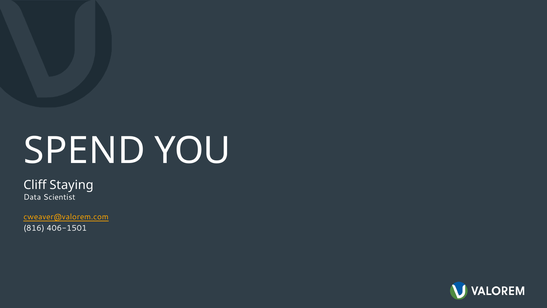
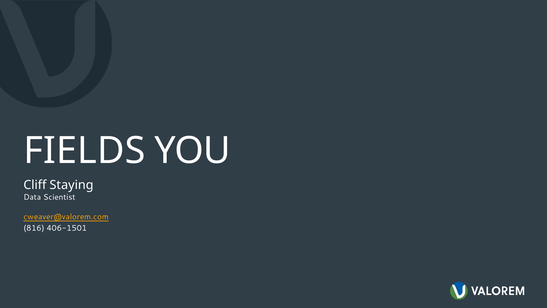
SPEND: SPEND -> FIELDS (84, 151)
